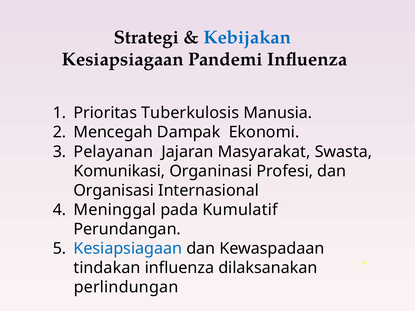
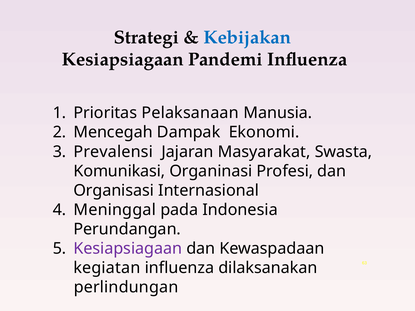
Tuberkulosis: Tuberkulosis -> Pelaksanaan (190, 113)
Pelayanan: Pelayanan -> Prevalensi (113, 152)
Kumulatif: Kumulatif -> Indonesia (240, 210)
Kesiapsiagaan colour: blue -> purple (128, 249)
tindakan: tindakan -> kegiatan (107, 268)
